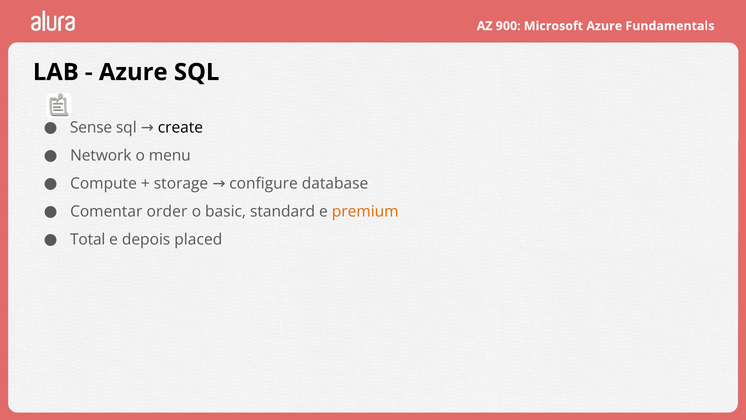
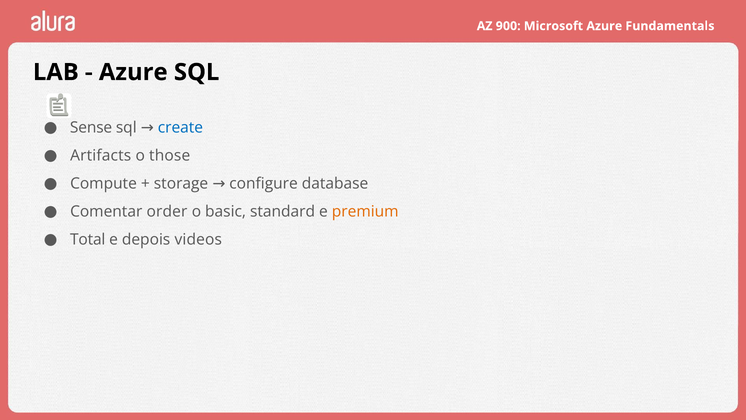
create colour: black -> blue (180, 127)
Network: Network -> Artifacts (101, 155)
menu: menu -> those (170, 155)
placed: placed -> videos (198, 239)
